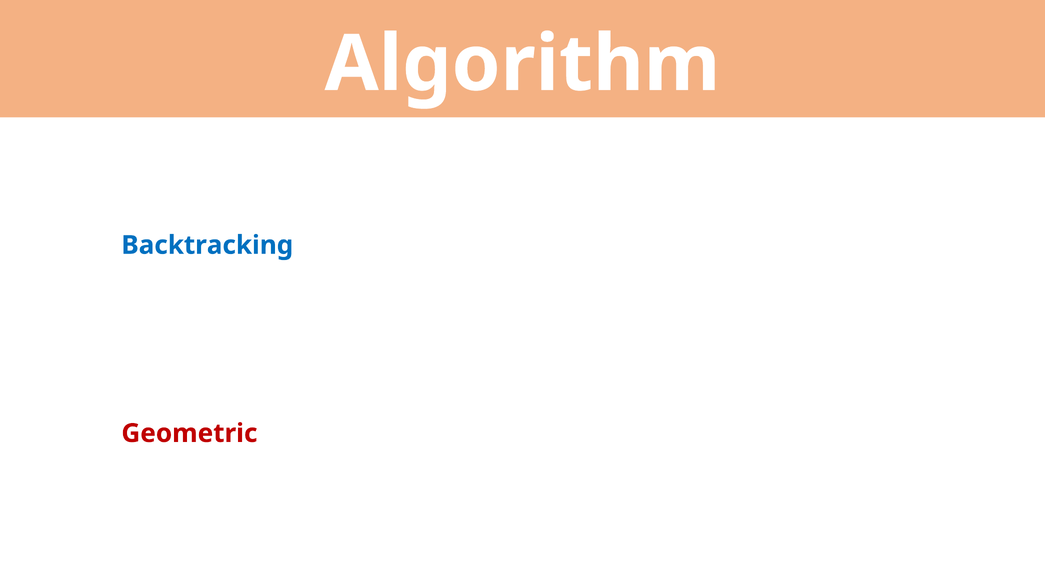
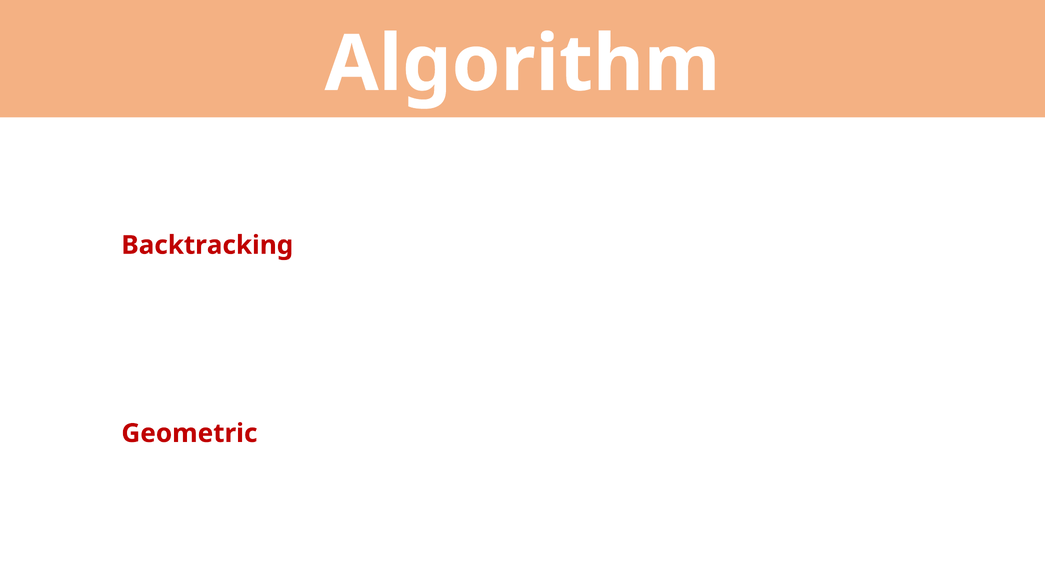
Backtracking colour: blue -> red (207, 245)
